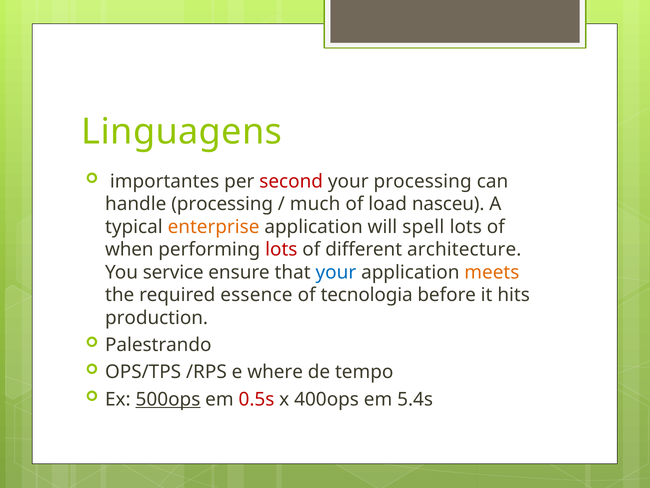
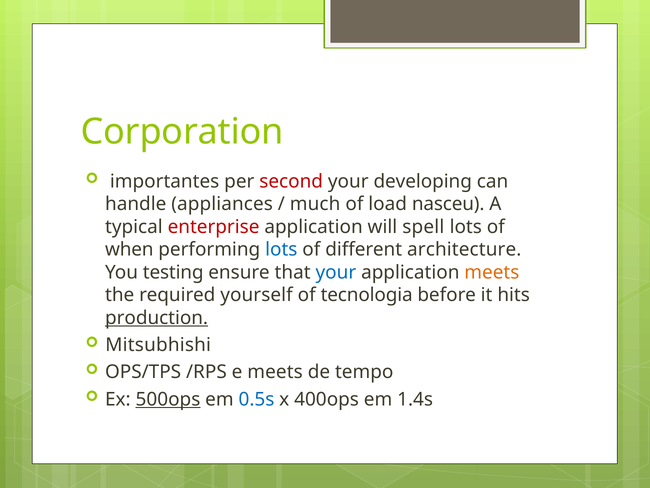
Linguagens: Linguagens -> Corporation (182, 132)
your processing: processing -> developing (423, 181)
handle processing: processing -> appliances (222, 204)
enterprise colour: orange -> red (214, 227)
lots colour: red -> blue (281, 249)
service: service -> testing (173, 272)
essence: essence -> yourself (256, 295)
production underline: none -> present (157, 318)
Palestrando: Palestrando -> Mitsubhishi (158, 345)
e where: where -> meets (275, 372)
0.5s colour: red -> blue (256, 399)
5.4s: 5.4s -> 1.4s (415, 399)
